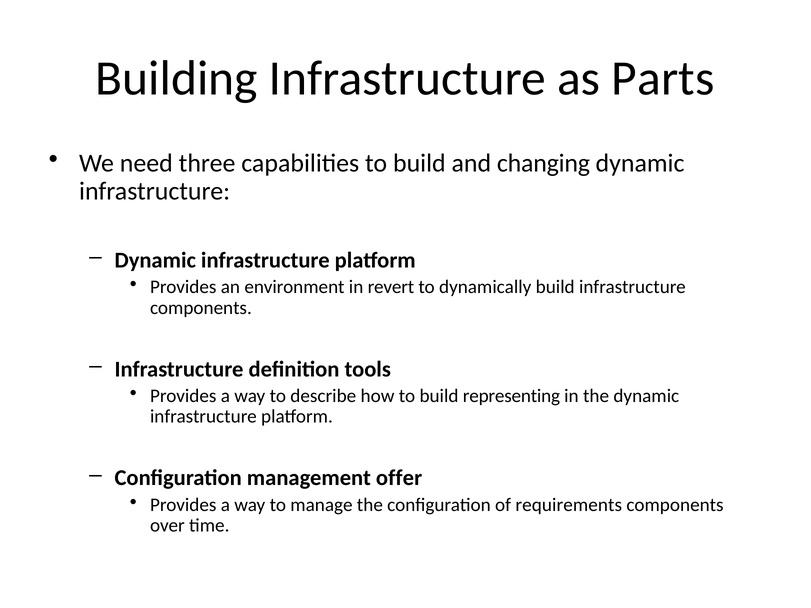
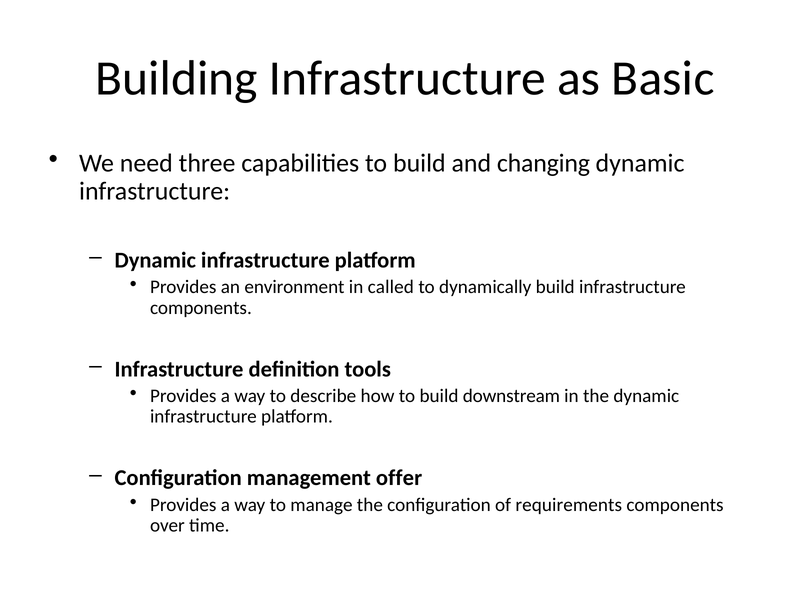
Parts: Parts -> Basic (663, 79)
revert: revert -> called (391, 287)
representing: representing -> downstream (511, 396)
